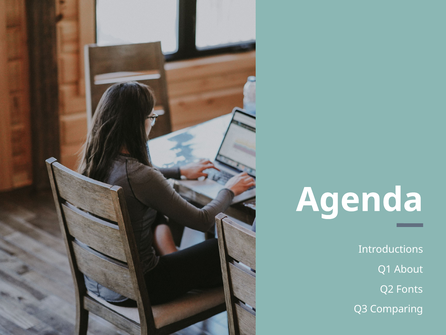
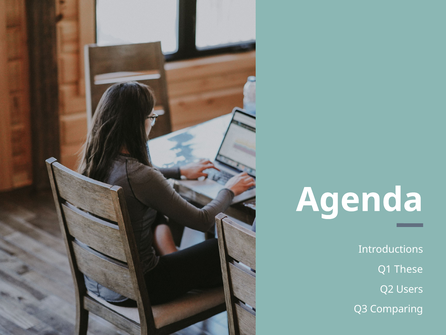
About: About -> These (408, 269)
Fonts: Fonts -> Users (410, 289)
